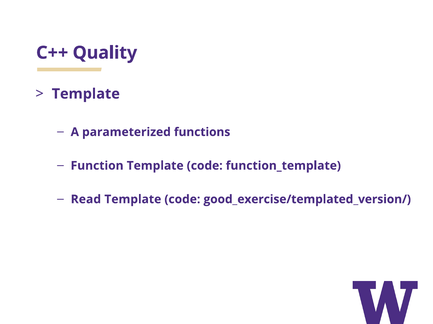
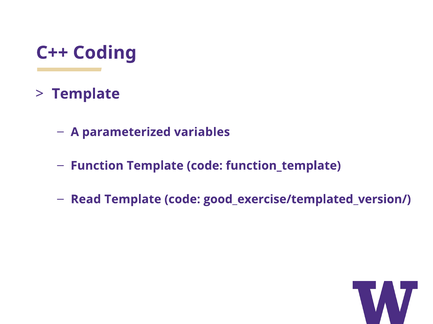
Quality: Quality -> Coding (105, 53)
functions: functions -> variables (202, 132)
